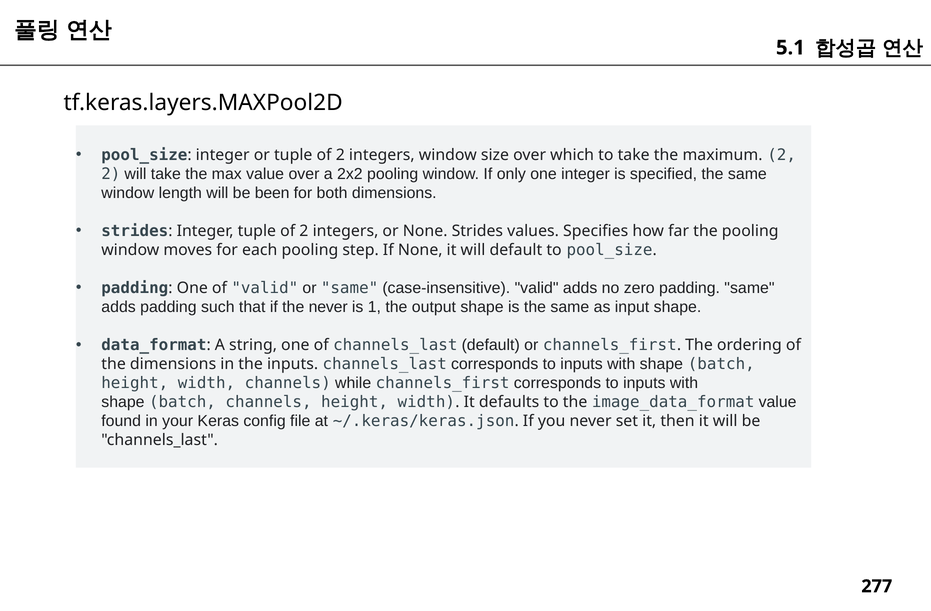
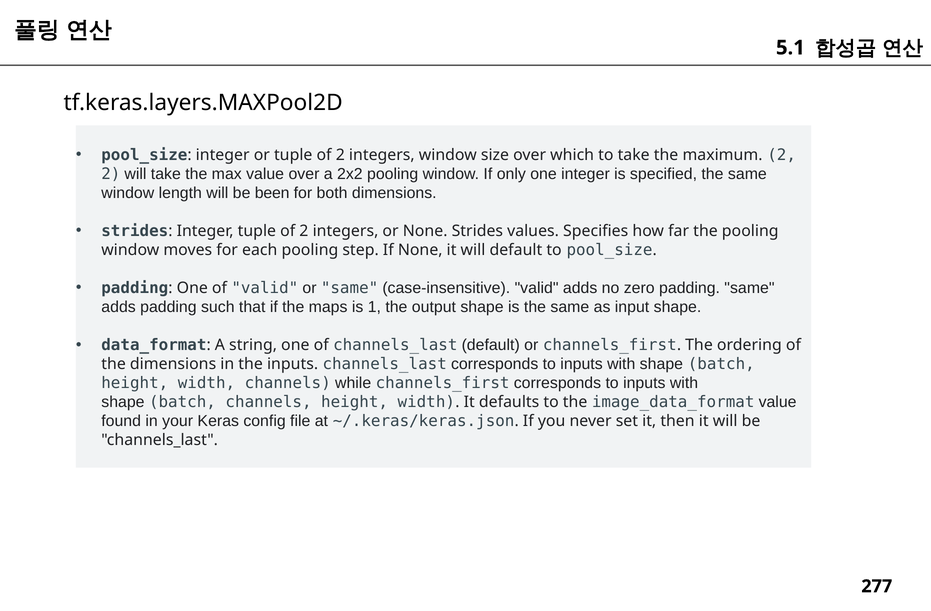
the never: never -> maps (328, 307)
